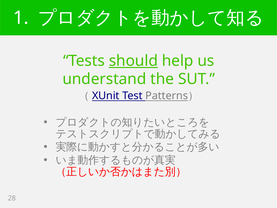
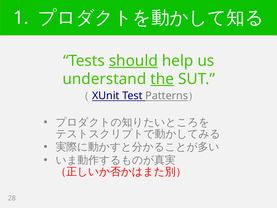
the underline: none -> present (162, 79)
